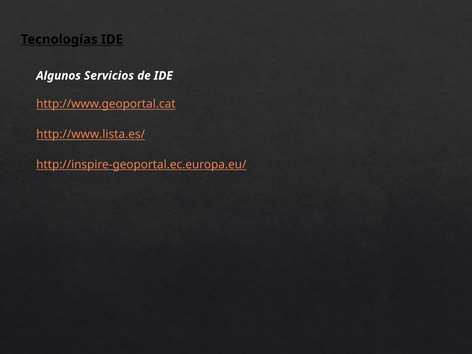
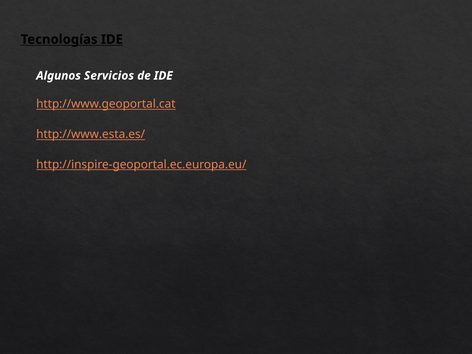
http://www.lista.es/: http://www.lista.es/ -> http://www.esta.es/ (91, 134)
